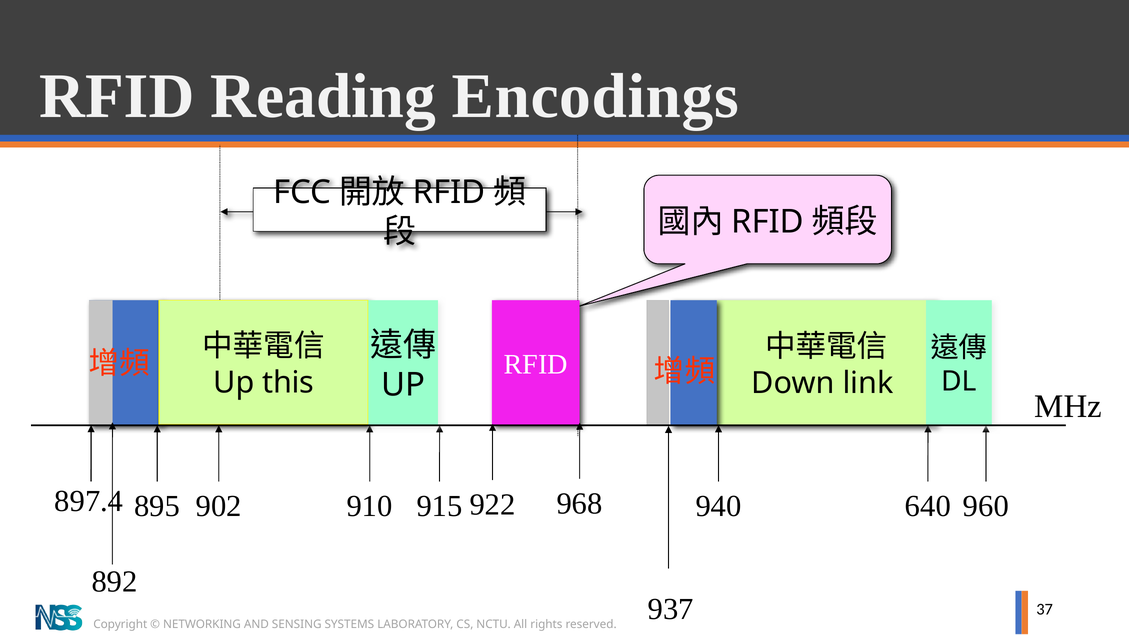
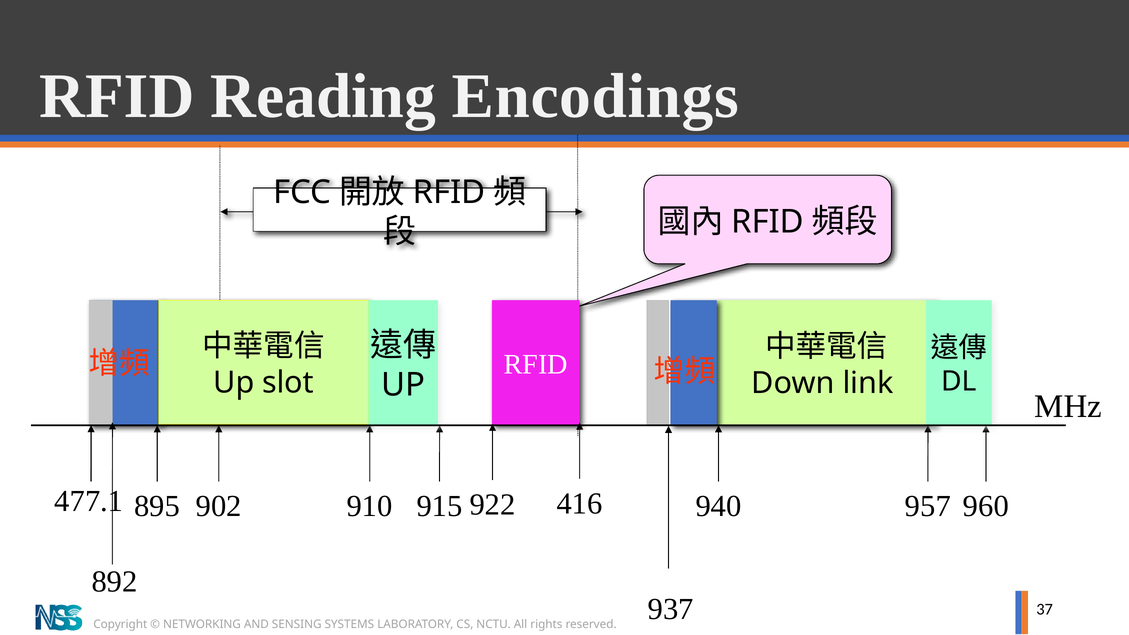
this: this -> slot (288, 383)
897.4: 897.4 -> 477.1 (89, 501)
968: 968 -> 416 (580, 504)
640: 640 -> 957 (928, 506)
